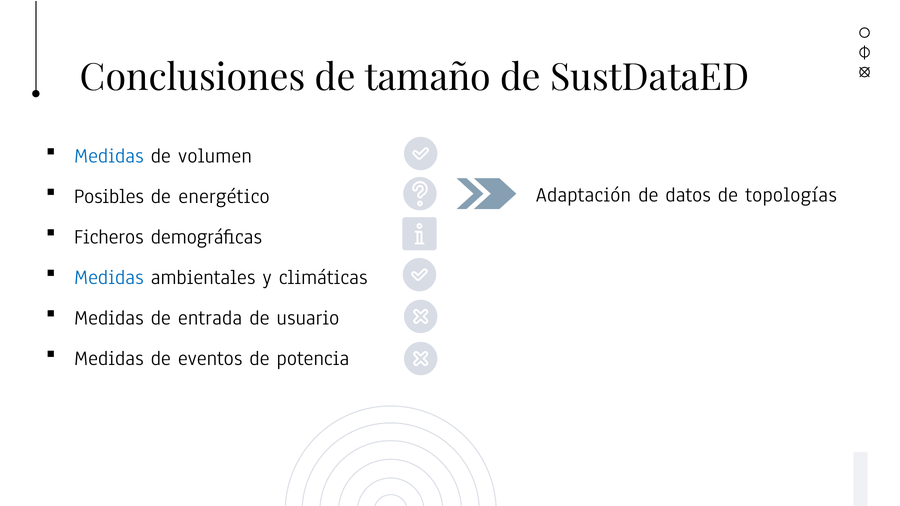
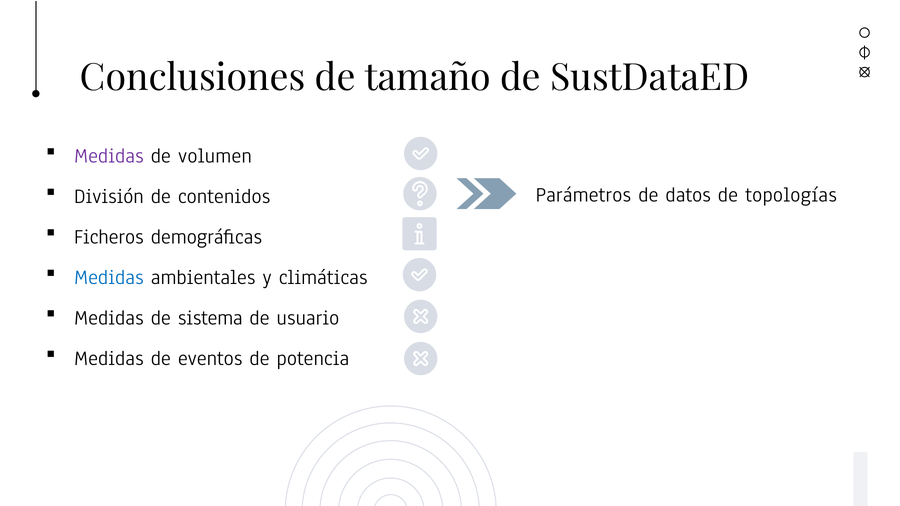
Medidas colour: blue -> purple (109, 156)
Posibles: Posibles -> División (109, 196)
energético: energético -> contenidos (224, 196)
Adaptación: Adaptación -> Parámetros (583, 195)
entrada: entrada -> sistema (210, 318)
